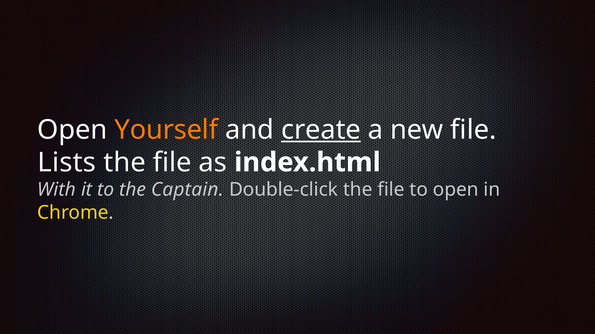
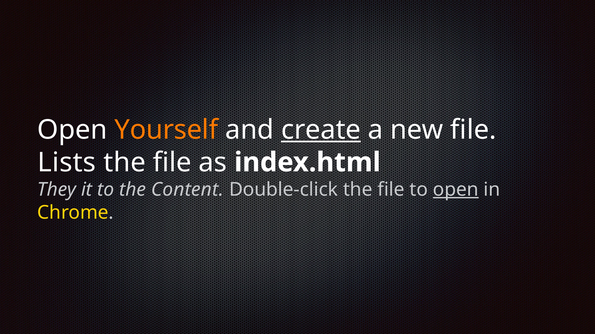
With: With -> They (57, 190)
Captain: Captain -> Content (187, 190)
open underline: none -> present (456, 190)
